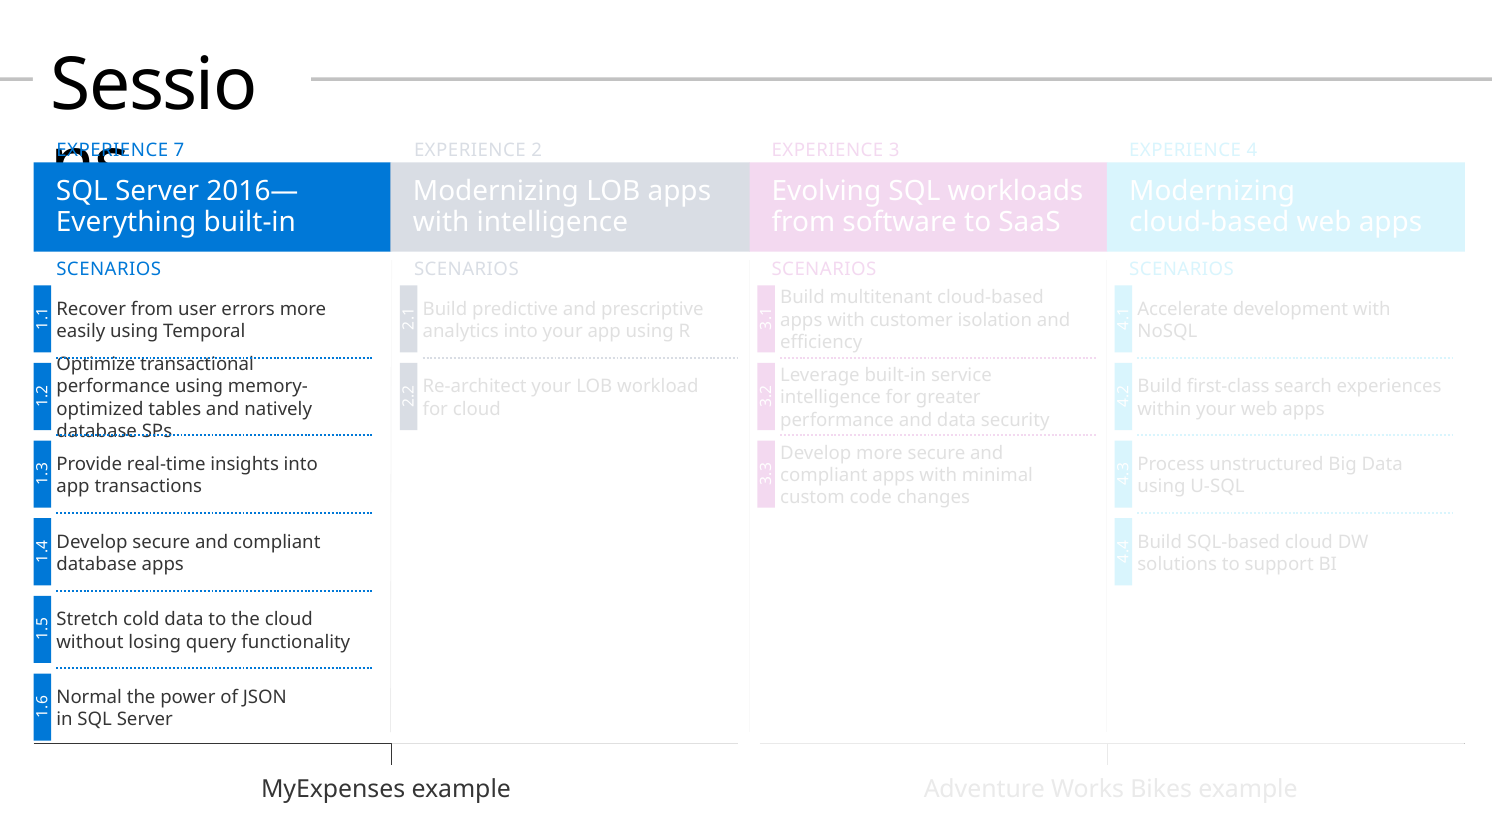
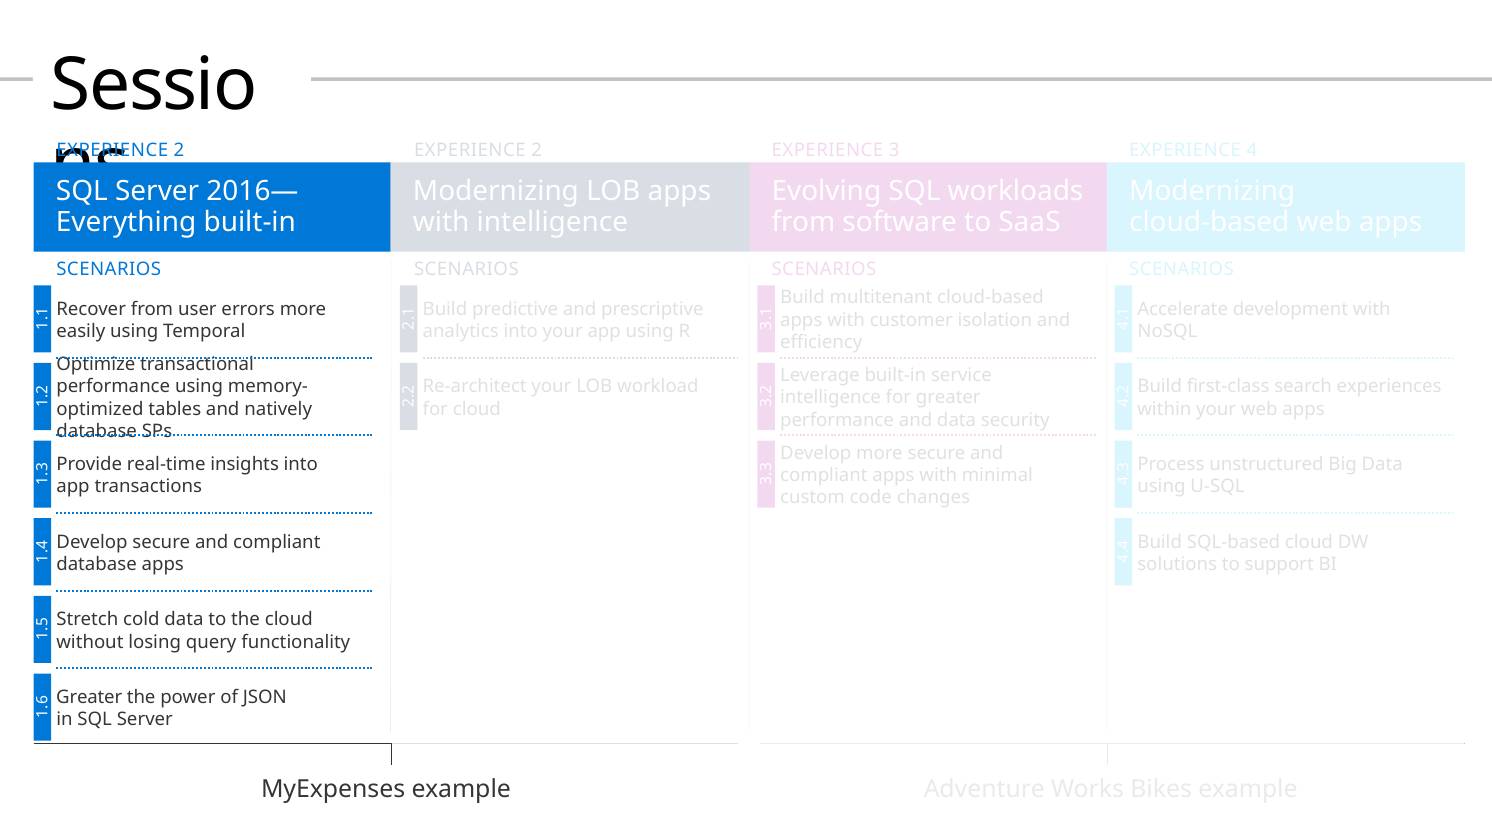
7: 7 -> 2 (179, 150)
Normal: Normal -> Greater (89, 697)
